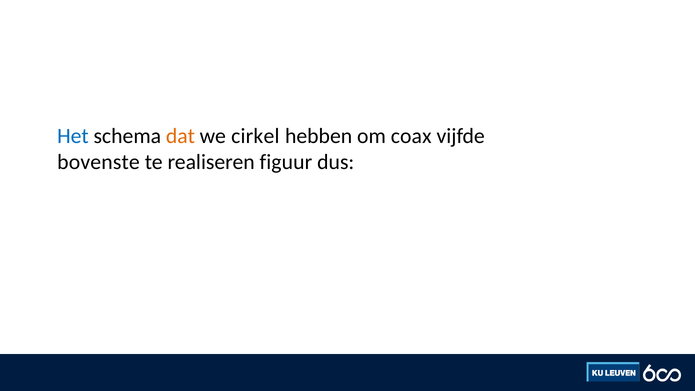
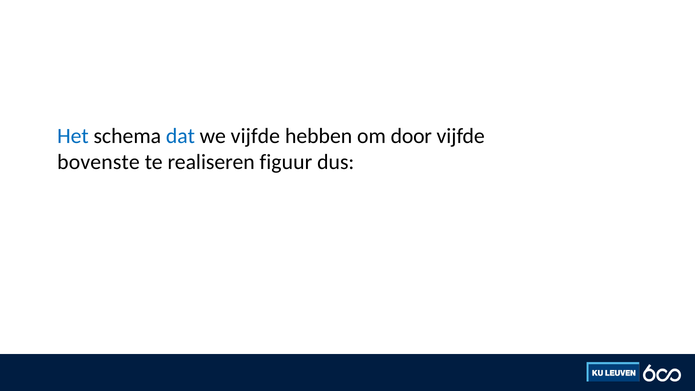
dat colour: orange -> blue (180, 136)
we cirkel: cirkel -> vijfde (255, 136)
coax: coax -> door (411, 136)
